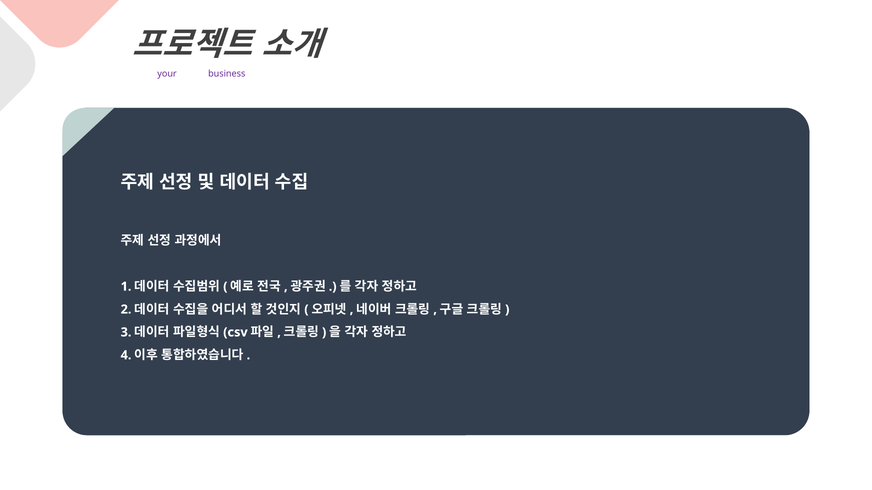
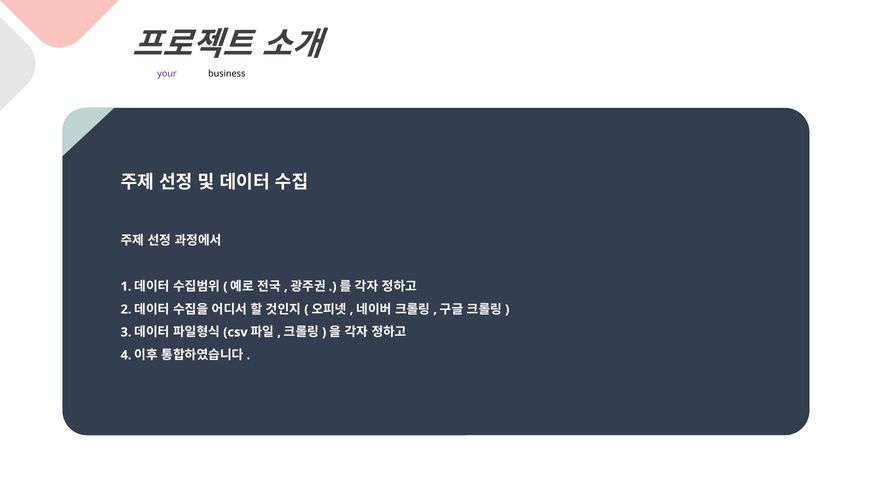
business colour: purple -> black (227, 74)
